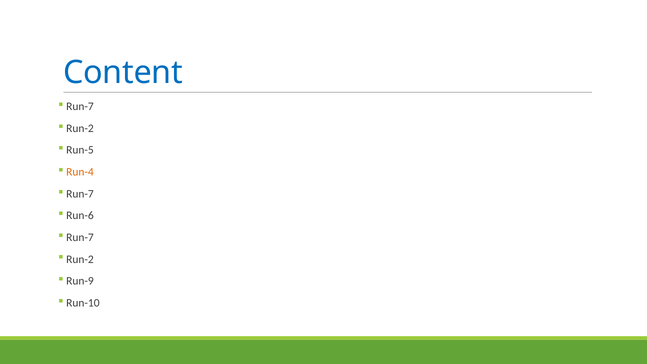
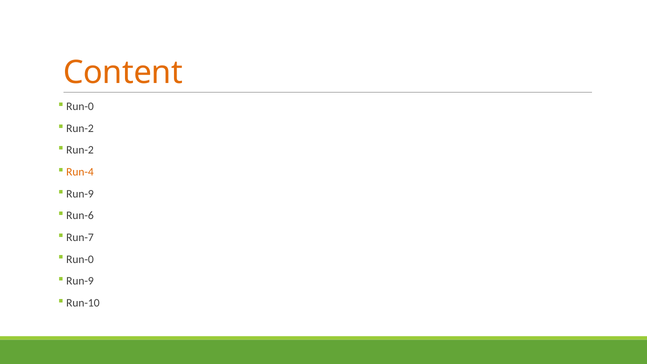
Content colour: blue -> orange (123, 72)
Run-7: Run-7 -> Run-0 (80, 106)
Run-5: Run-5 -> Run-2 (80, 150)
Run-7: Run-7 -> Run-9 (80, 194)
Run-2: Run-2 -> Run-0 (80, 259)
